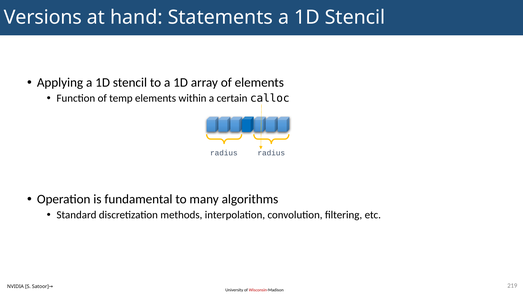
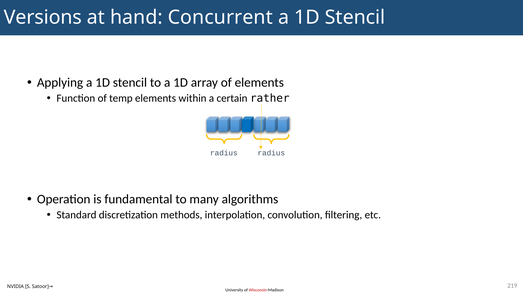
Statements: Statements -> Concurrent (220, 18)
calloc: calloc -> rather (270, 98)
